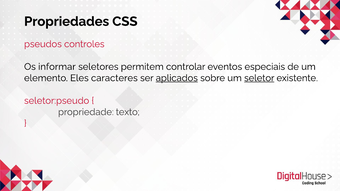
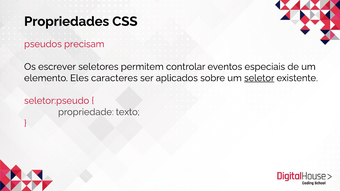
controles: controles -> precisam (84, 44)
informar: informar -> escrever (57, 67)
aplicados underline: present -> none (177, 78)
